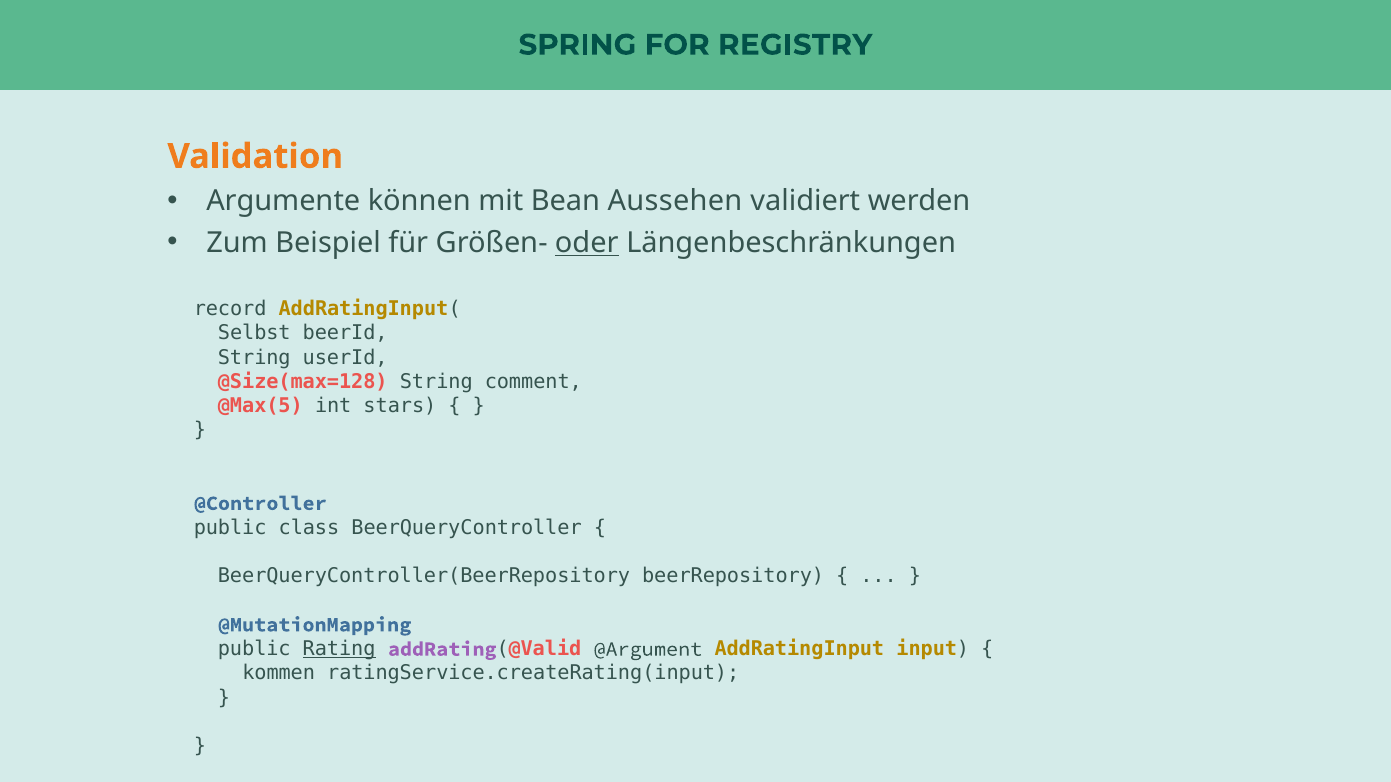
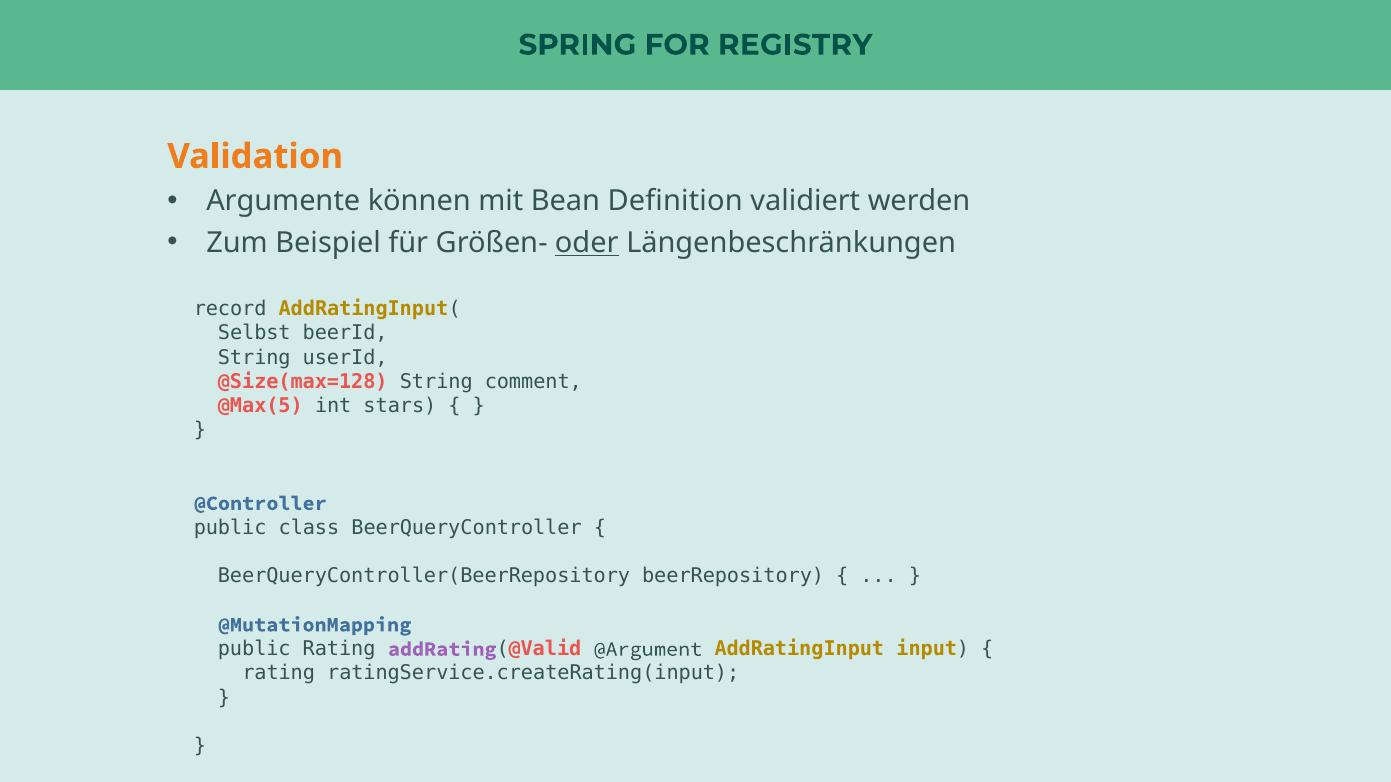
Aussehen: Aussehen -> Definition (675, 201)
Rating underline: present -> none (339, 649)
kommen: kommen -> rating (279, 674)
